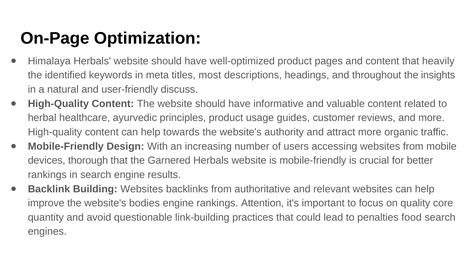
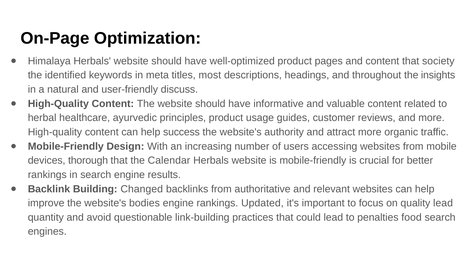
heavily: heavily -> society (438, 61)
towards: towards -> success (181, 132)
Garnered: Garnered -> Calendar (169, 161)
Building Websites: Websites -> Changed (142, 189)
Attention: Attention -> Updated (262, 203)
quality core: core -> lead (443, 203)
